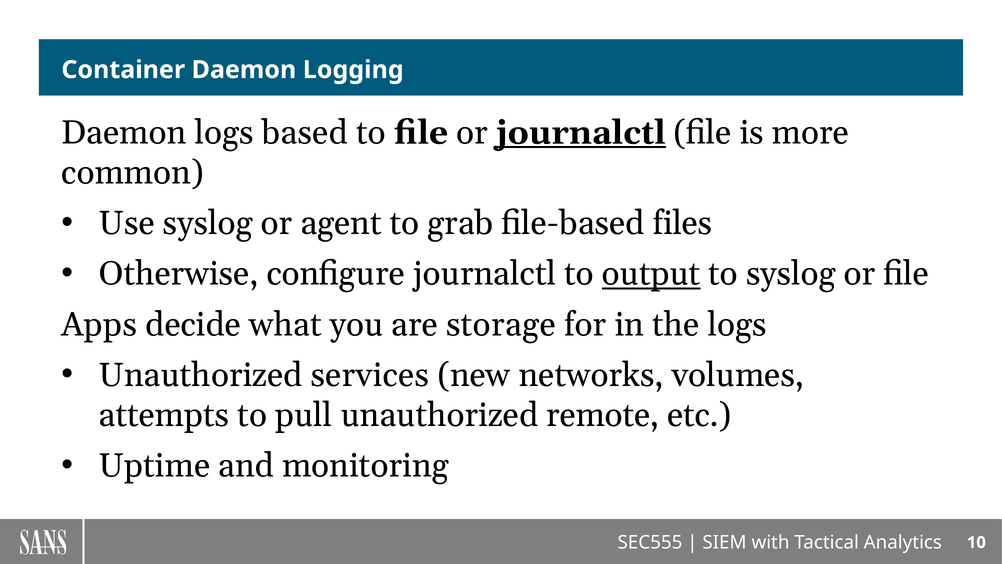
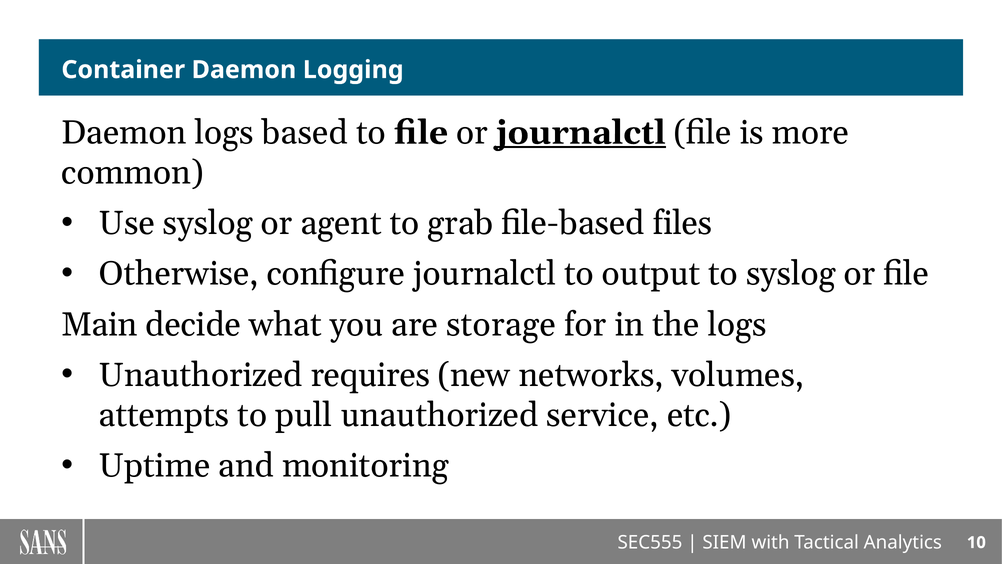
output underline: present -> none (651, 274)
Apps: Apps -> Main (99, 324)
services: services -> requires (370, 375)
remote: remote -> service (602, 415)
